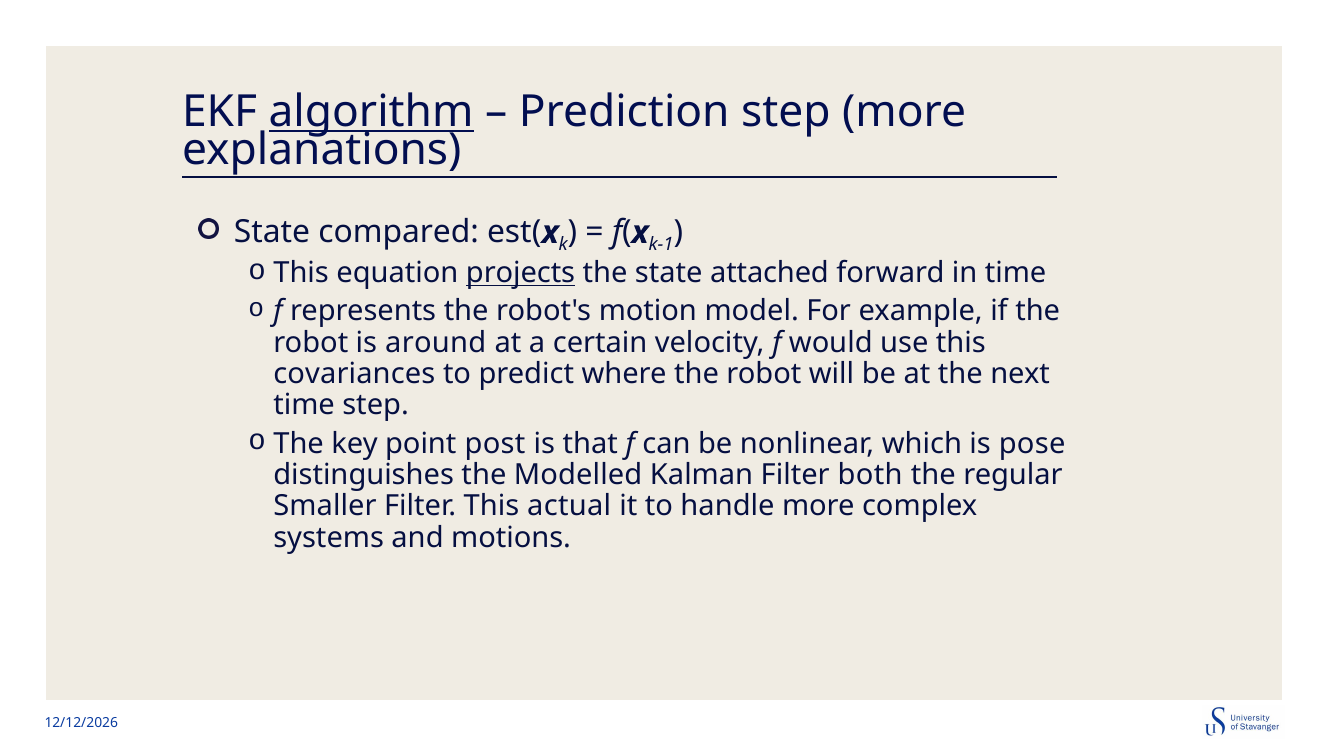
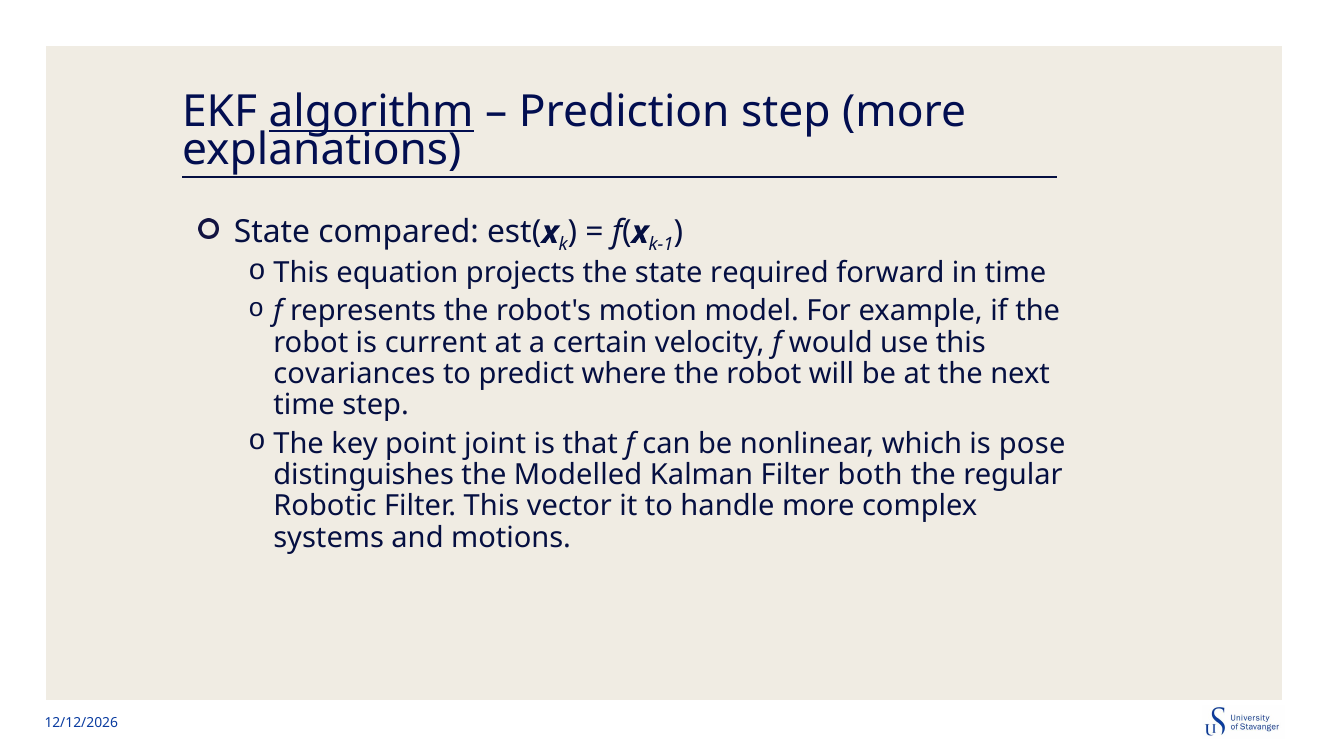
projects underline: present -> none (521, 273)
attached: attached -> required (769, 273)
around: around -> current (436, 343)
post: post -> joint (495, 444)
Smaller: Smaller -> Robotic (325, 507)
actual: actual -> vector (569, 507)
